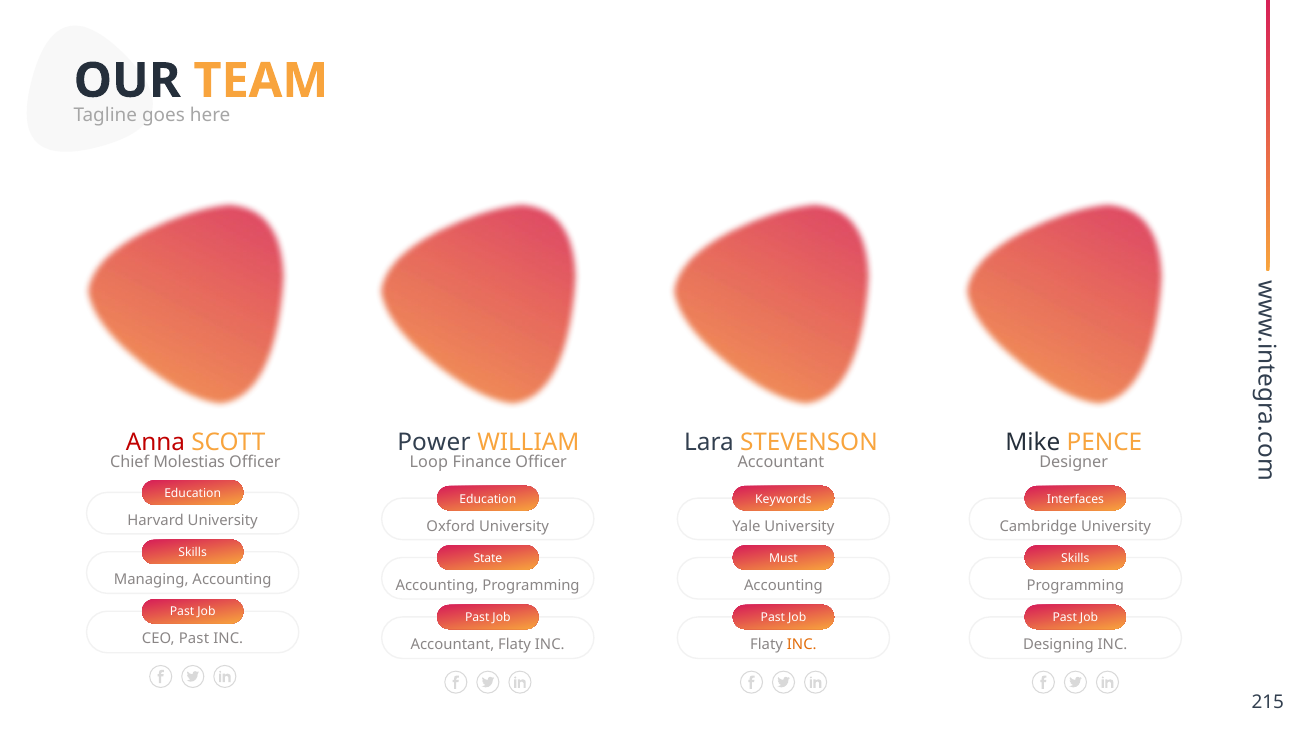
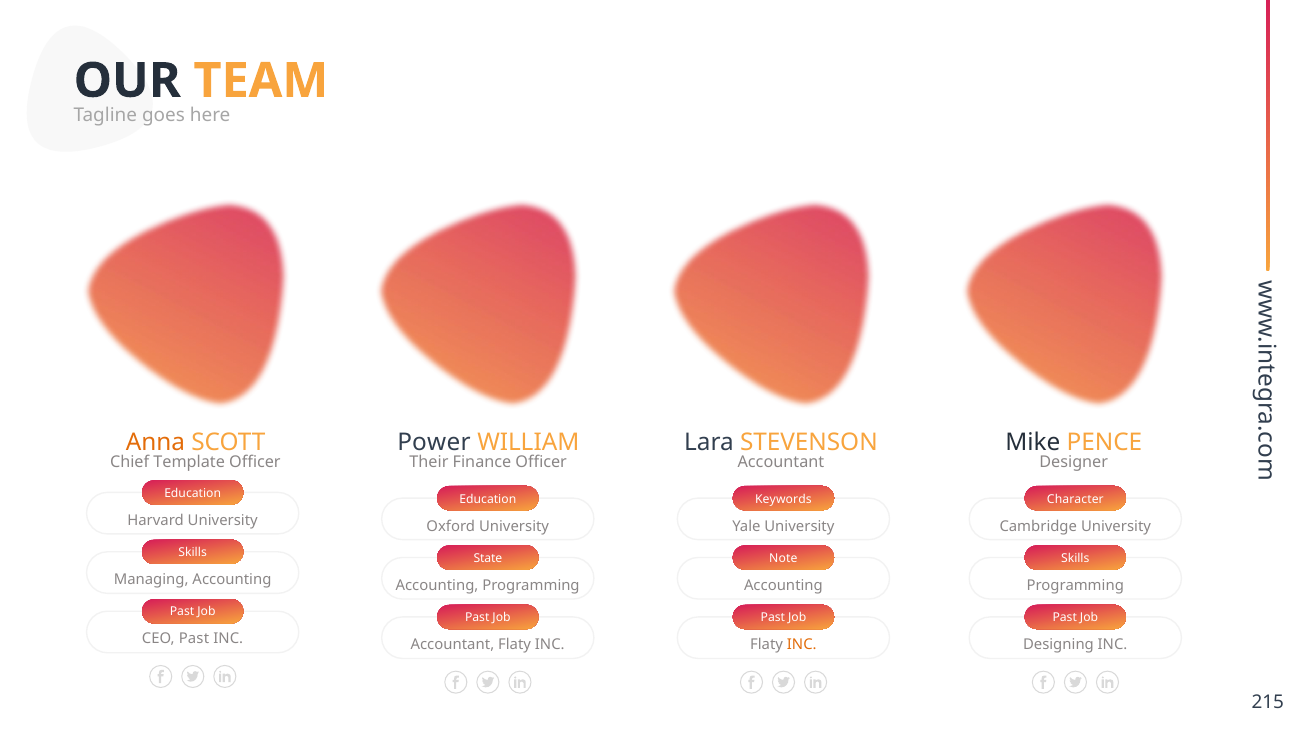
Anna colour: red -> orange (155, 443)
Molestias: Molestias -> Template (189, 462)
Loop: Loop -> Their (429, 462)
Interfaces: Interfaces -> Character (1075, 500)
Must: Must -> Note (783, 559)
